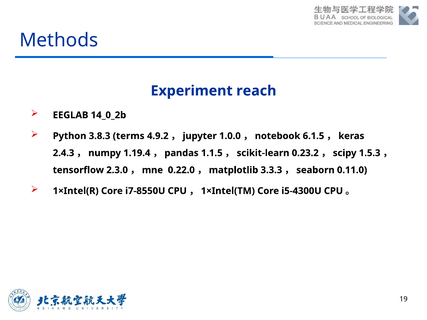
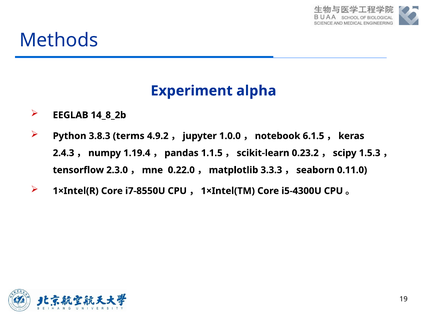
reach: reach -> alpha (256, 91)
14_0_2b: 14_0_2b -> 14_8_2b (108, 115)
